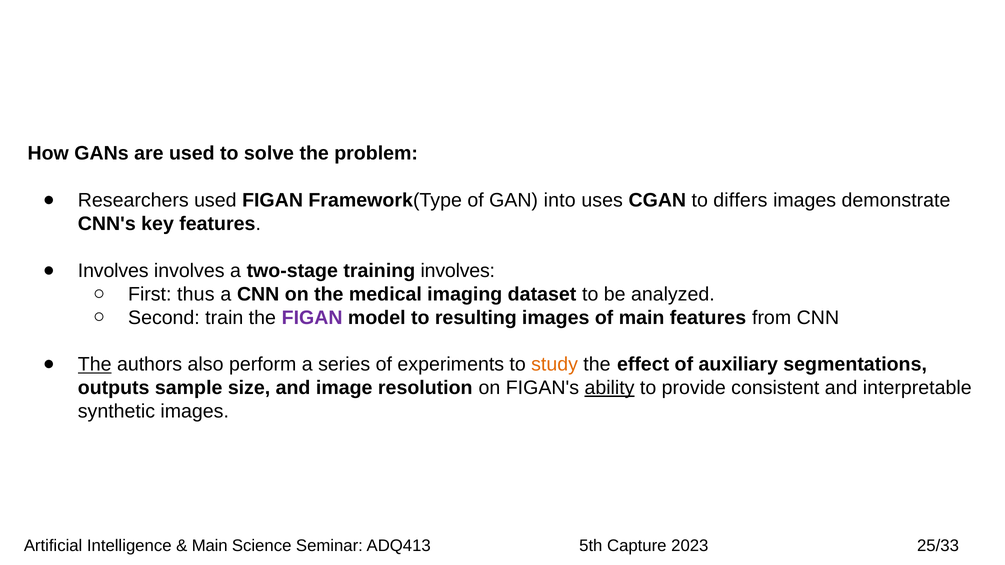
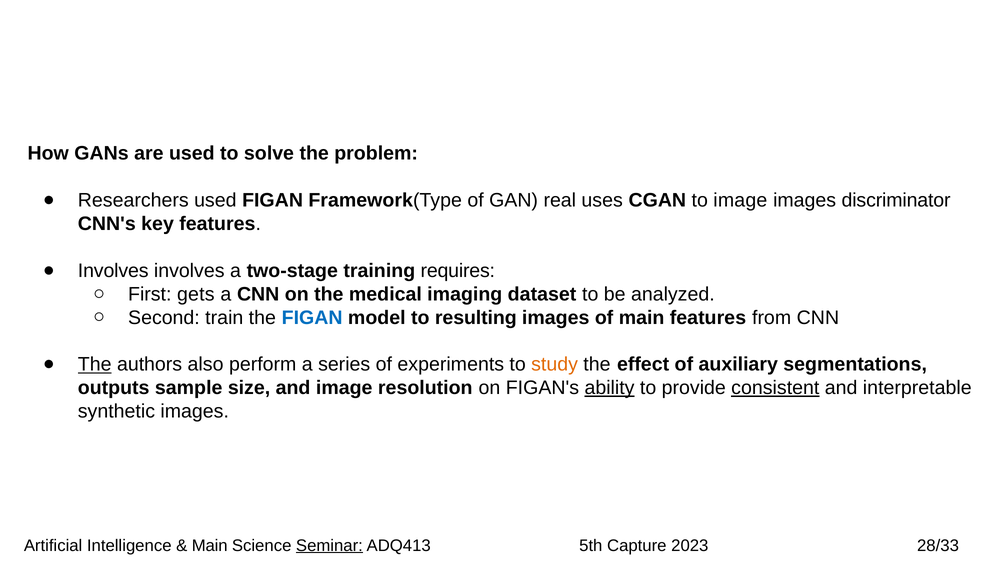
into: into -> real (560, 200)
to differs: differs -> image (740, 200)
demonstrate: demonstrate -> discriminator (896, 200)
training involves: involves -> requires (458, 271)
thus: thus -> gets (196, 294)
FIGAN colour: purple -> blue (312, 318)
consistent underline: none -> present (775, 388)
Seminar underline: none -> present (329, 546)
25/33: 25/33 -> 28/33 (938, 546)
